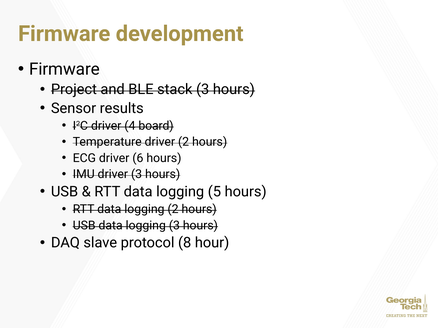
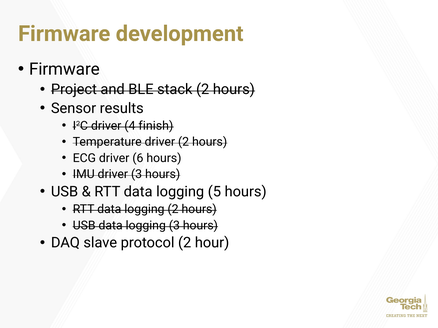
stack 3: 3 -> 2 (203, 90)
board: board -> finish (156, 126)
protocol 8: 8 -> 2 (185, 243)
